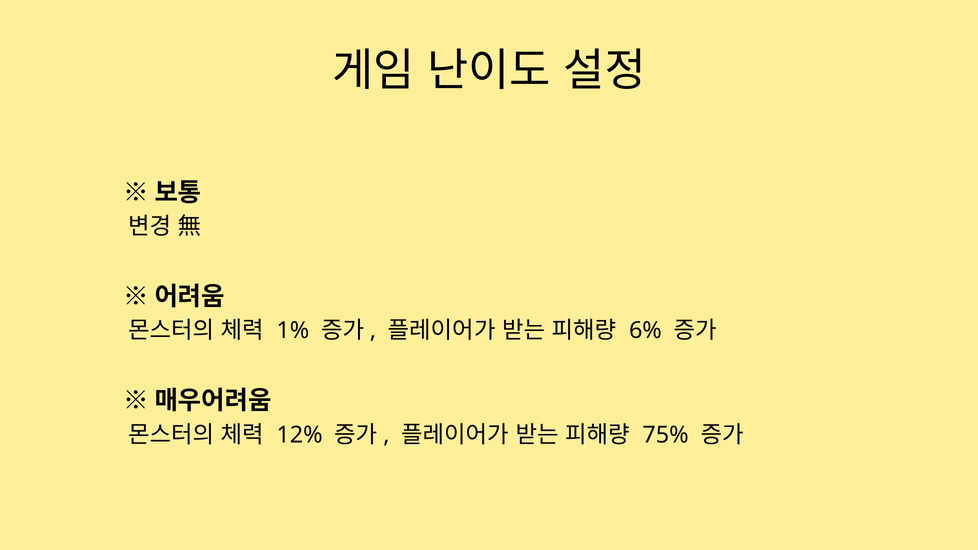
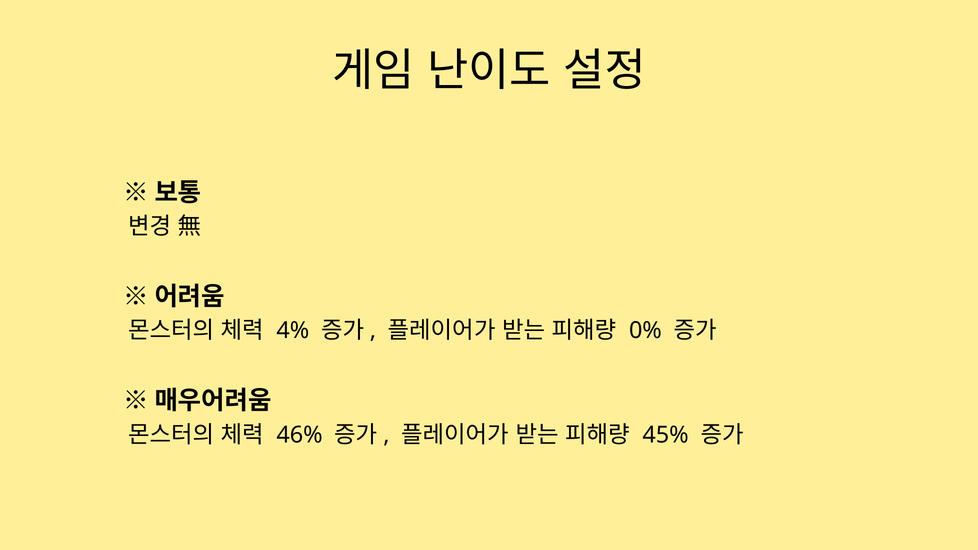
1%: 1% -> 4% (293, 331)
6%: 6% -> 0% (645, 331)
12%: 12% -> 46% (300, 435)
75%: 75% -> 45% (666, 435)
